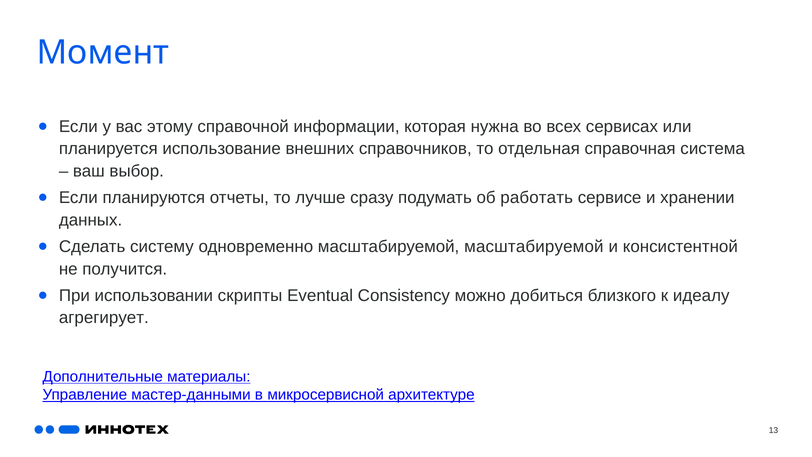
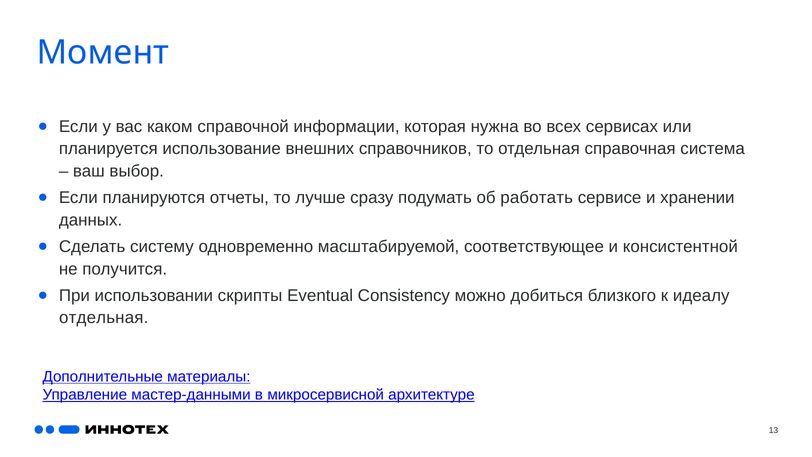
этому: этому -> каком (170, 126)
масштабируемой масштабируемой: масштабируемой -> соответствующее (534, 246)
агрегирует: агрегирует -> отдельная (104, 318)
